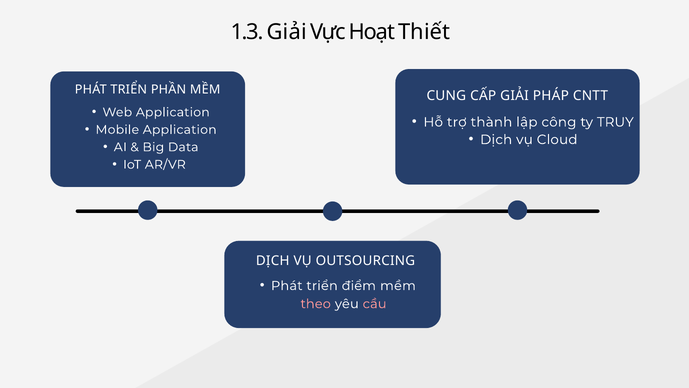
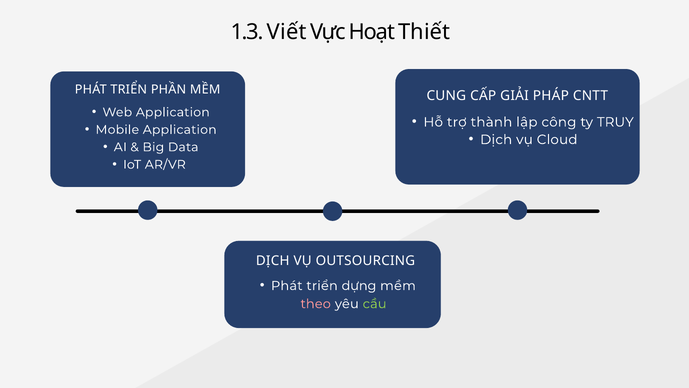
1.3 Giải: Giải -> Viết (287, 32)
điểm: điểm -> dựng (359, 285)
cầu colour: pink -> light green (375, 304)
